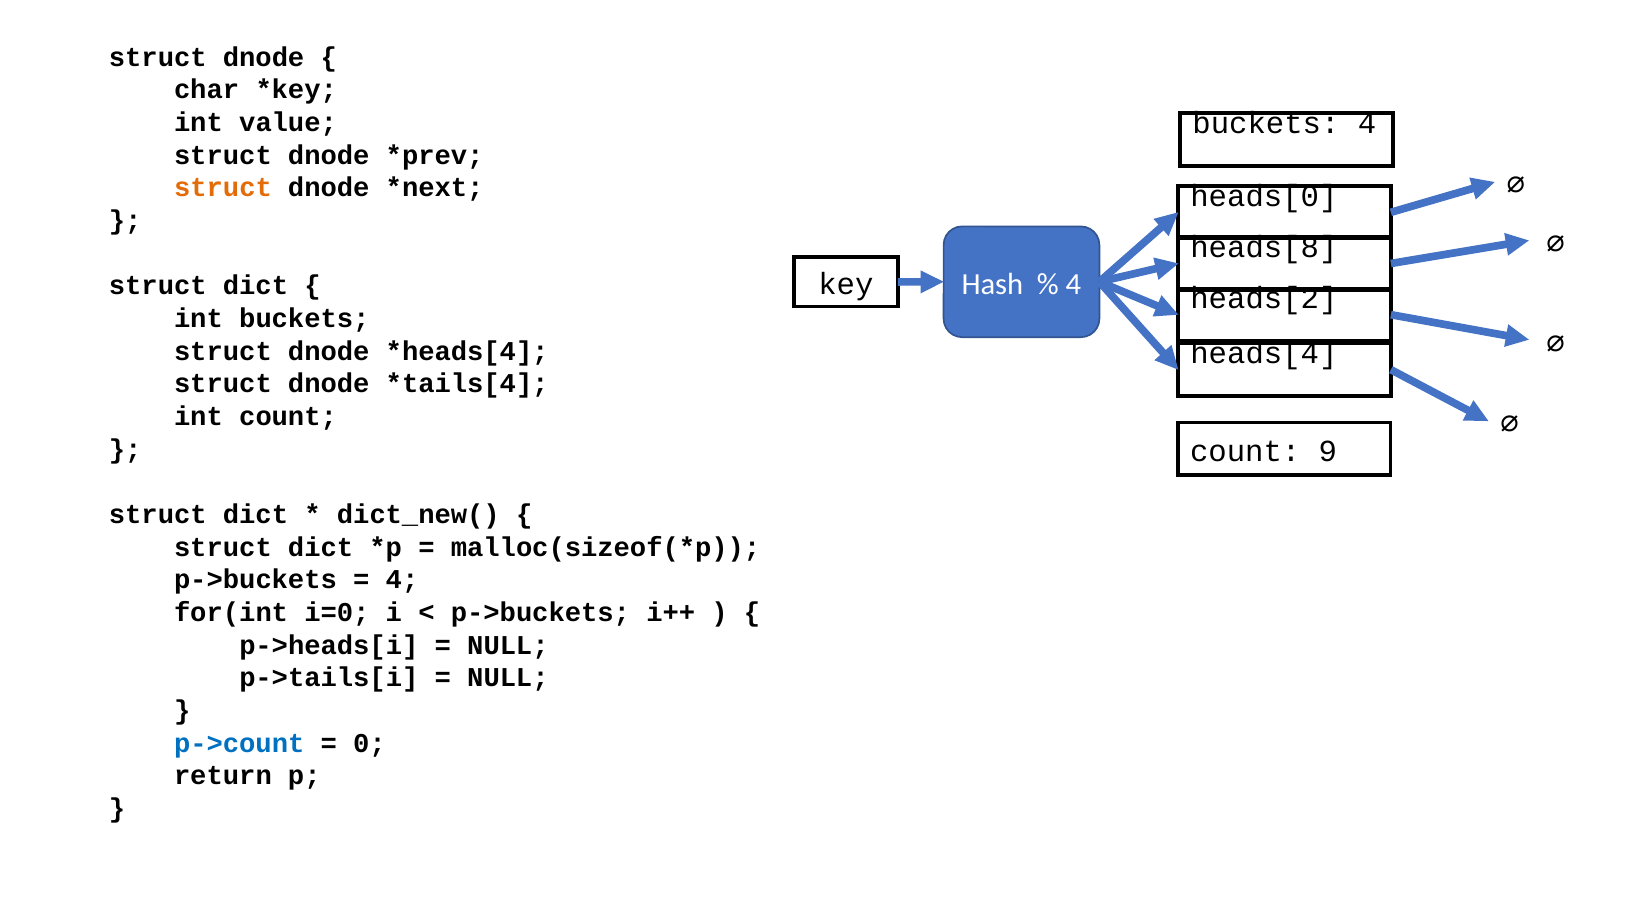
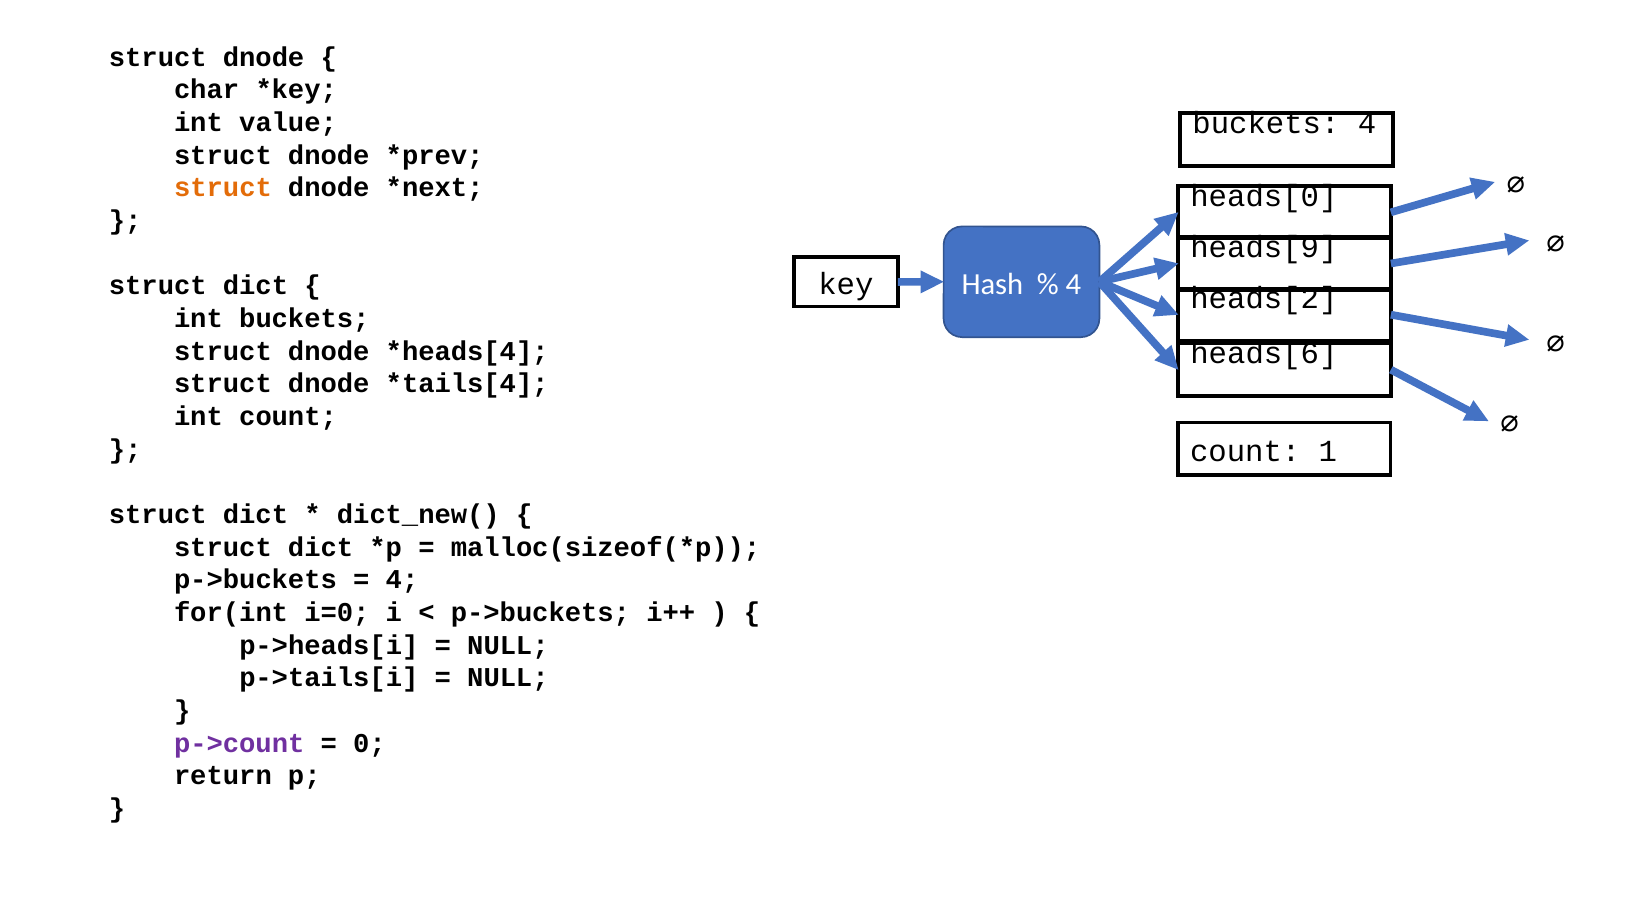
heads[8: heads[8 -> heads[9 (1264, 247)
heads[4: heads[4 -> heads[6 (1264, 353)
9: 9 -> 1 (1328, 451)
p->count colour: blue -> purple (239, 743)
